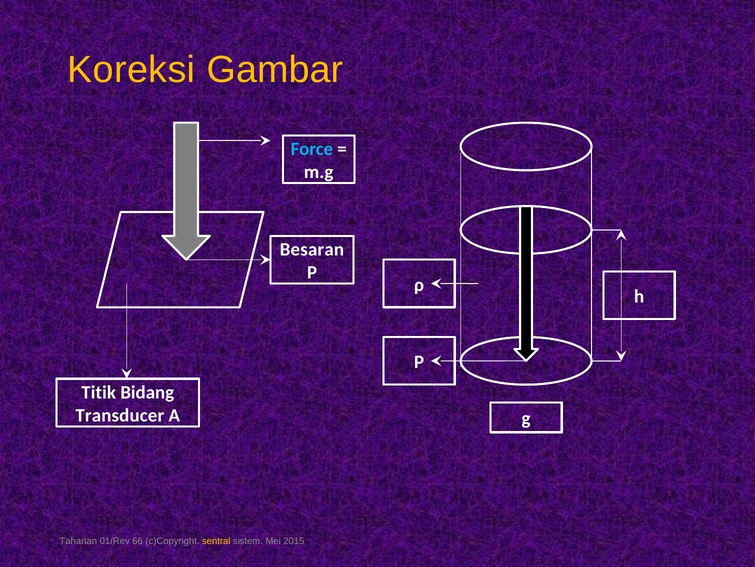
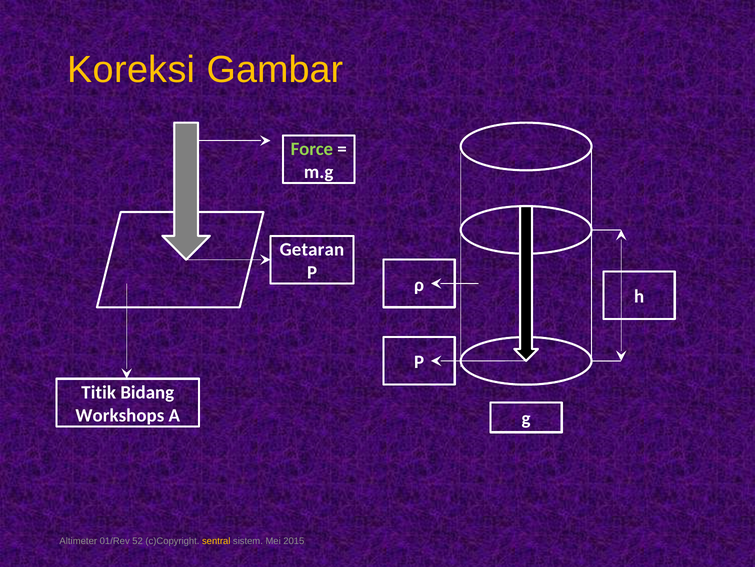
Force colour: light blue -> light green (312, 149)
Besaran: Besaran -> Getaran (312, 249)
Transducer: Transducer -> Workshops (120, 415)
Tahanan: Tahanan -> Altimeter (78, 541)
66: 66 -> 52 (138, 541)
